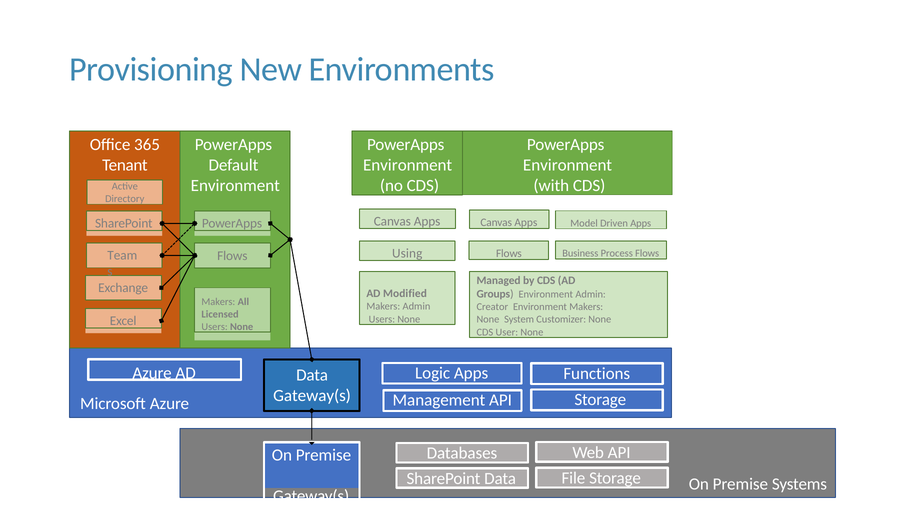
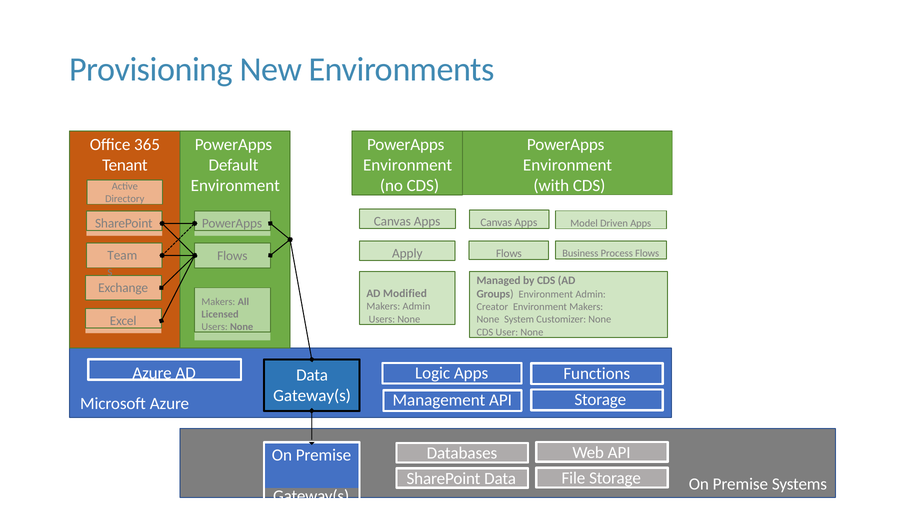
Using: Using -> Apply (407, 253)
